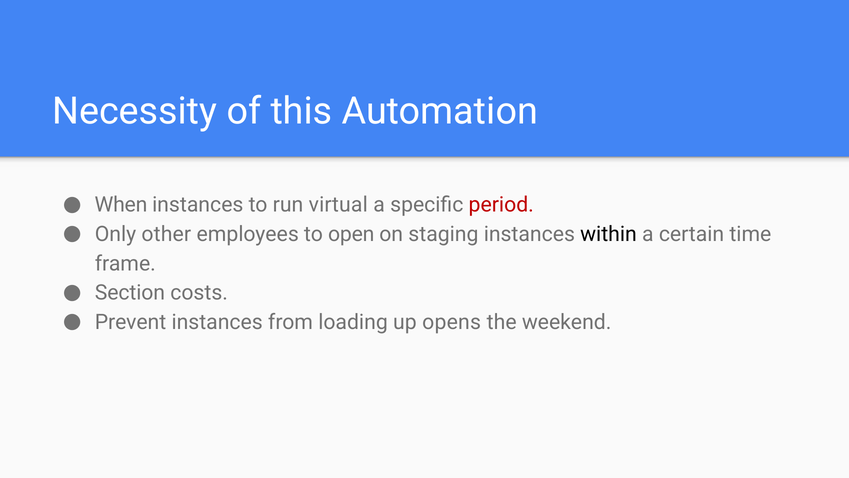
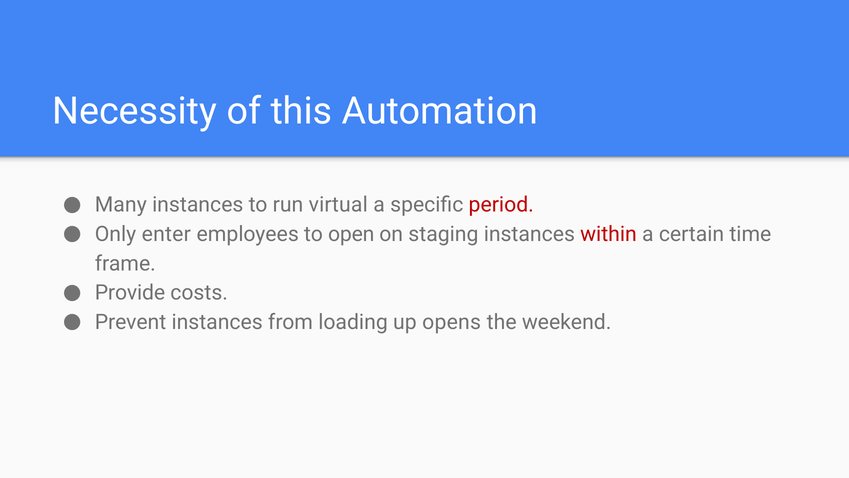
When: When -> Many (121, 205)
other: other -> enter (166, 234)
within colour: black -> red (608, 234)
Section: Section -> Provide (130, 293)
